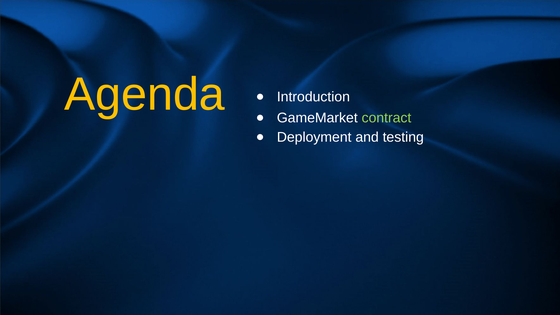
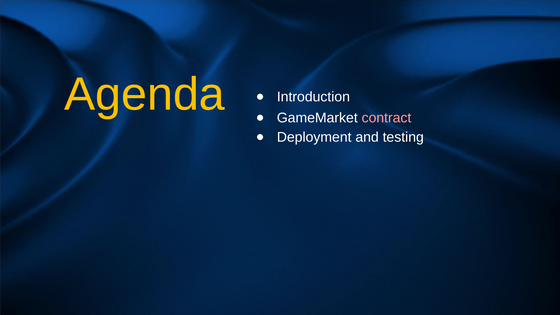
contract colour: light green -> pink (386, 118)
